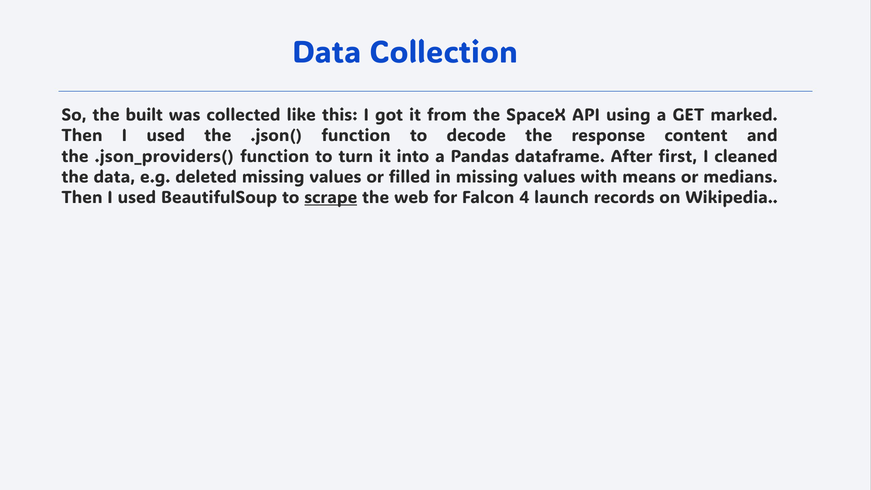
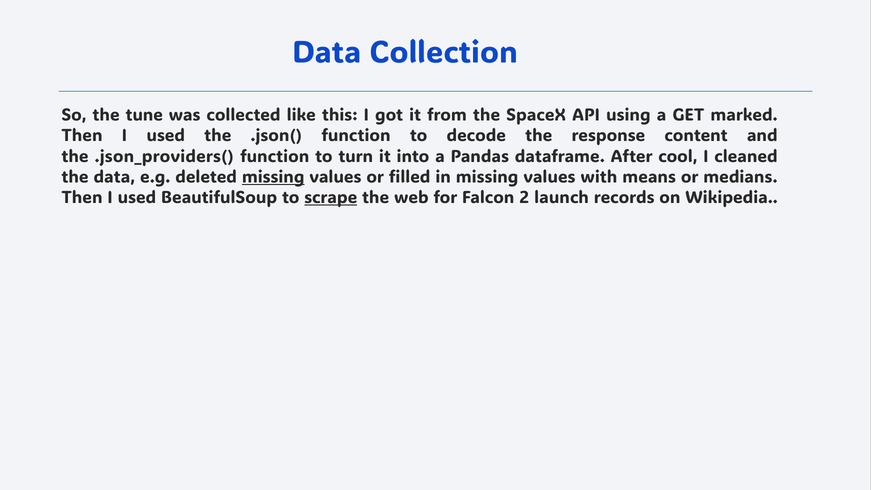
built: built -> tune (144, 115)
first: first -> cool (678, 156)
missing underline: none -> present (273, 177)
4: 4 -> 2 (524, 198)
